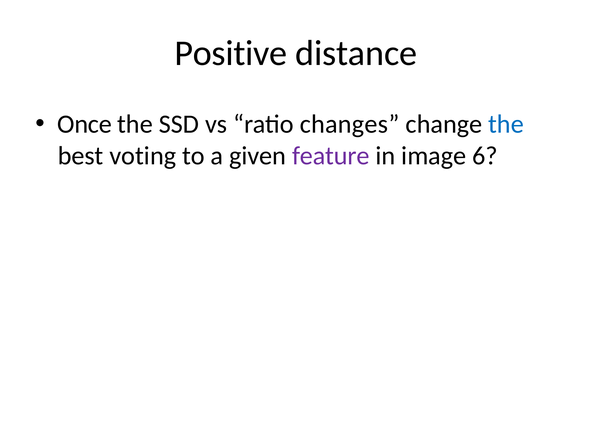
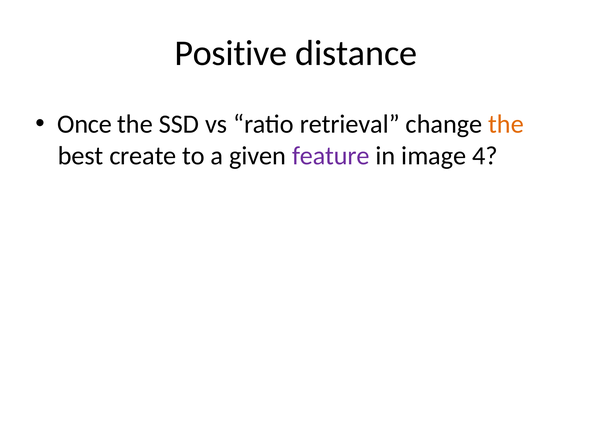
changes: changes -> retrieval (350, 124)
the colour: blue -> orange (506, 124)
voting: voting -> create (143, 156)
6: 6 -> 4 (485, 156)
